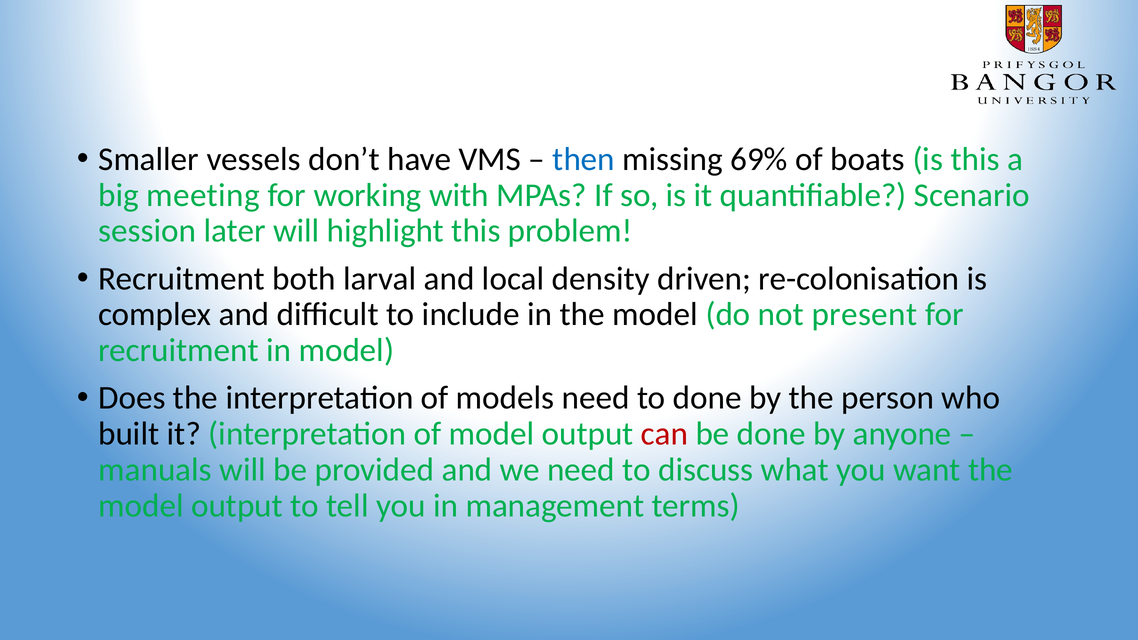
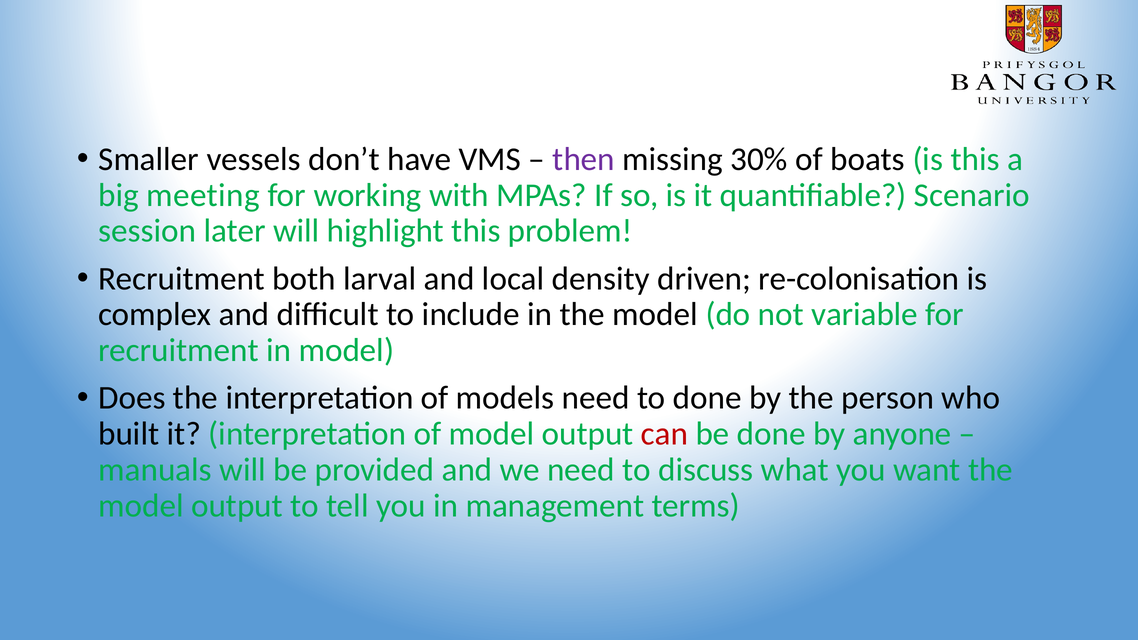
then colour: blue -> purple (584, 159)
69%: 69% -> 30% (759, 159)
present: present -> variable (865, 315)
